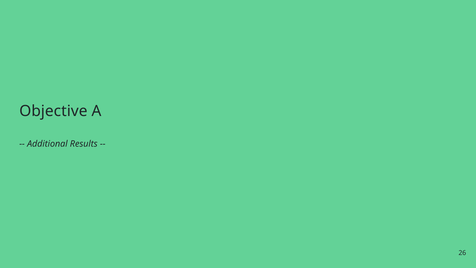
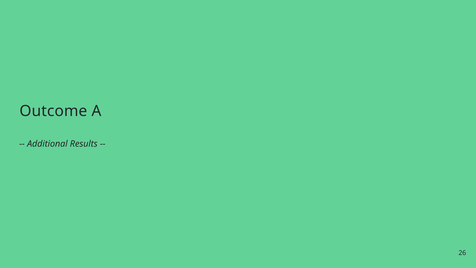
Objective: Objective -> Outcome (53, 111)
